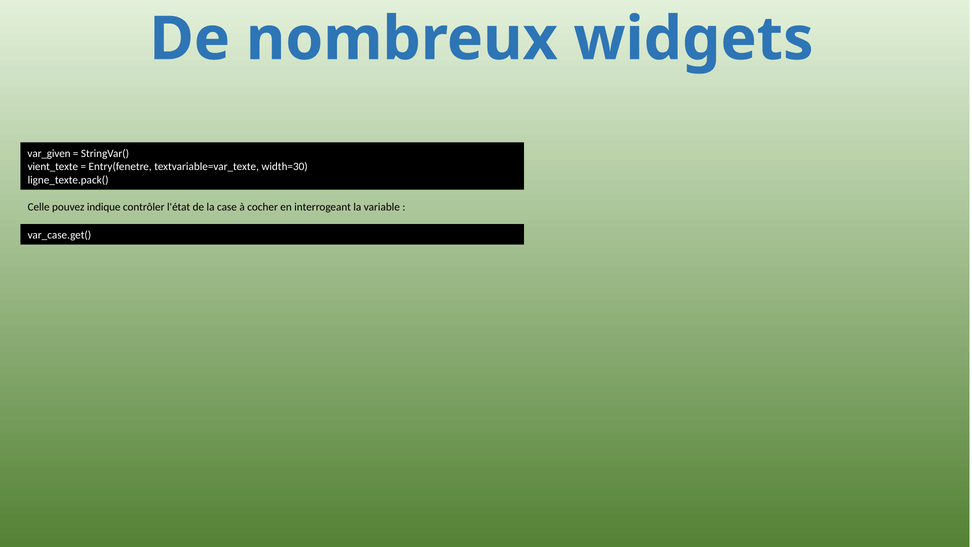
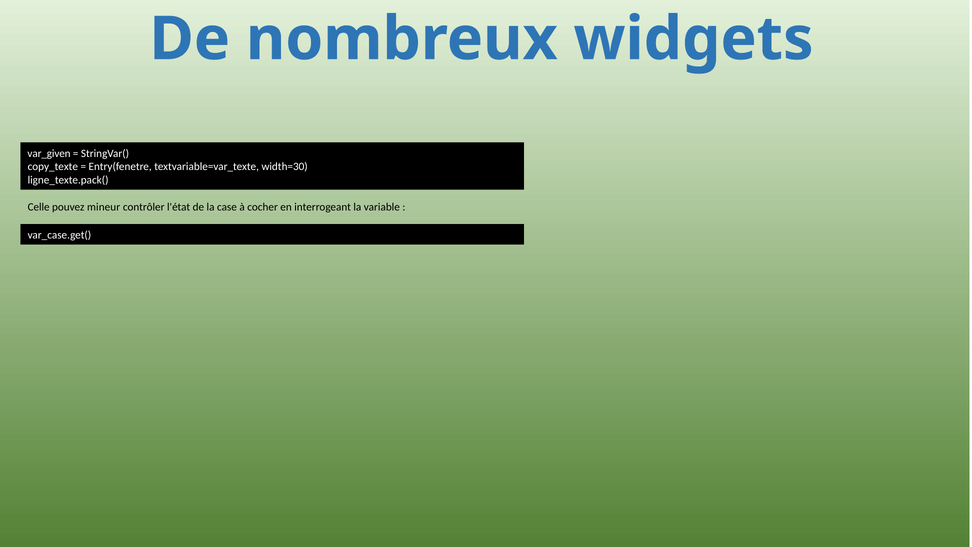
vient_texte: vient_texte -> copy_texte (53, 167)
indique: indique -> mineur (104, 207)
